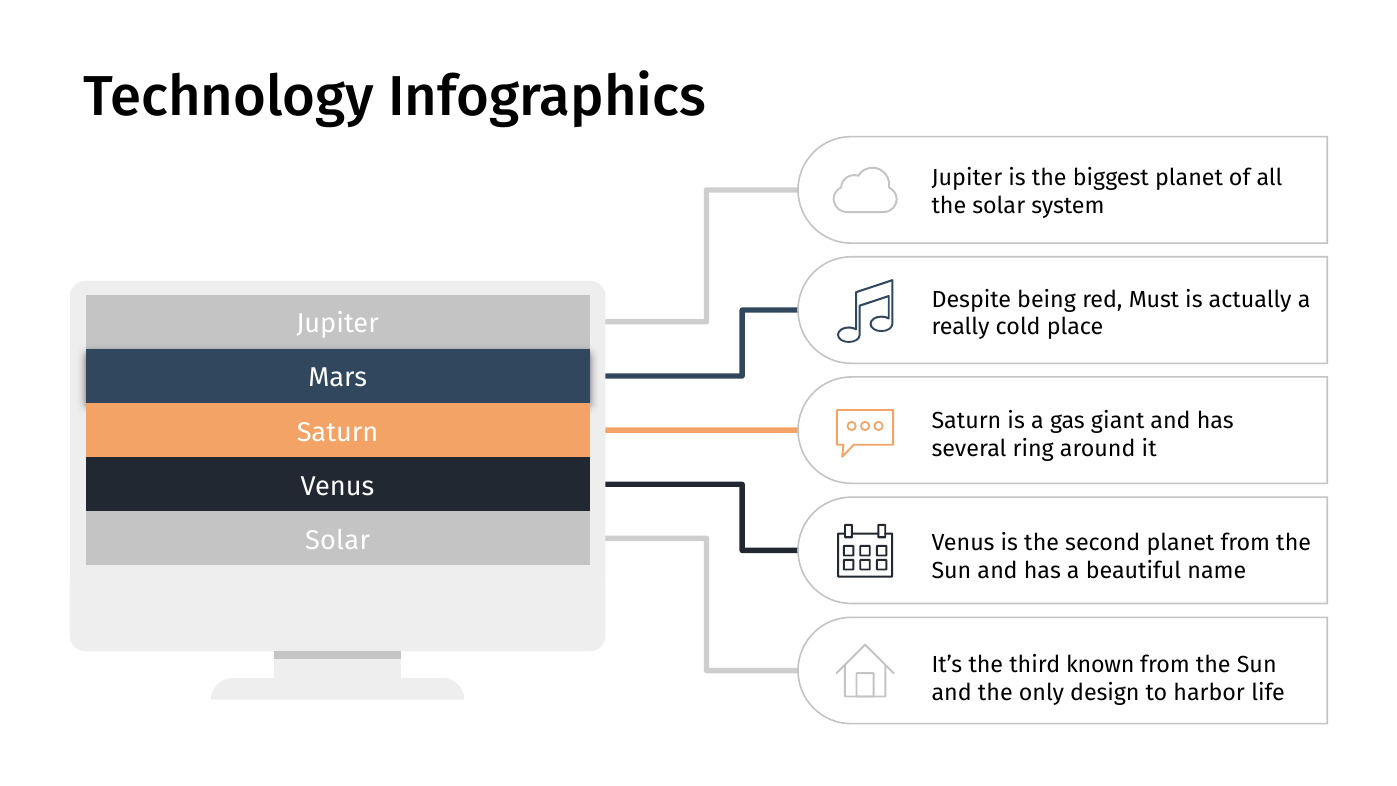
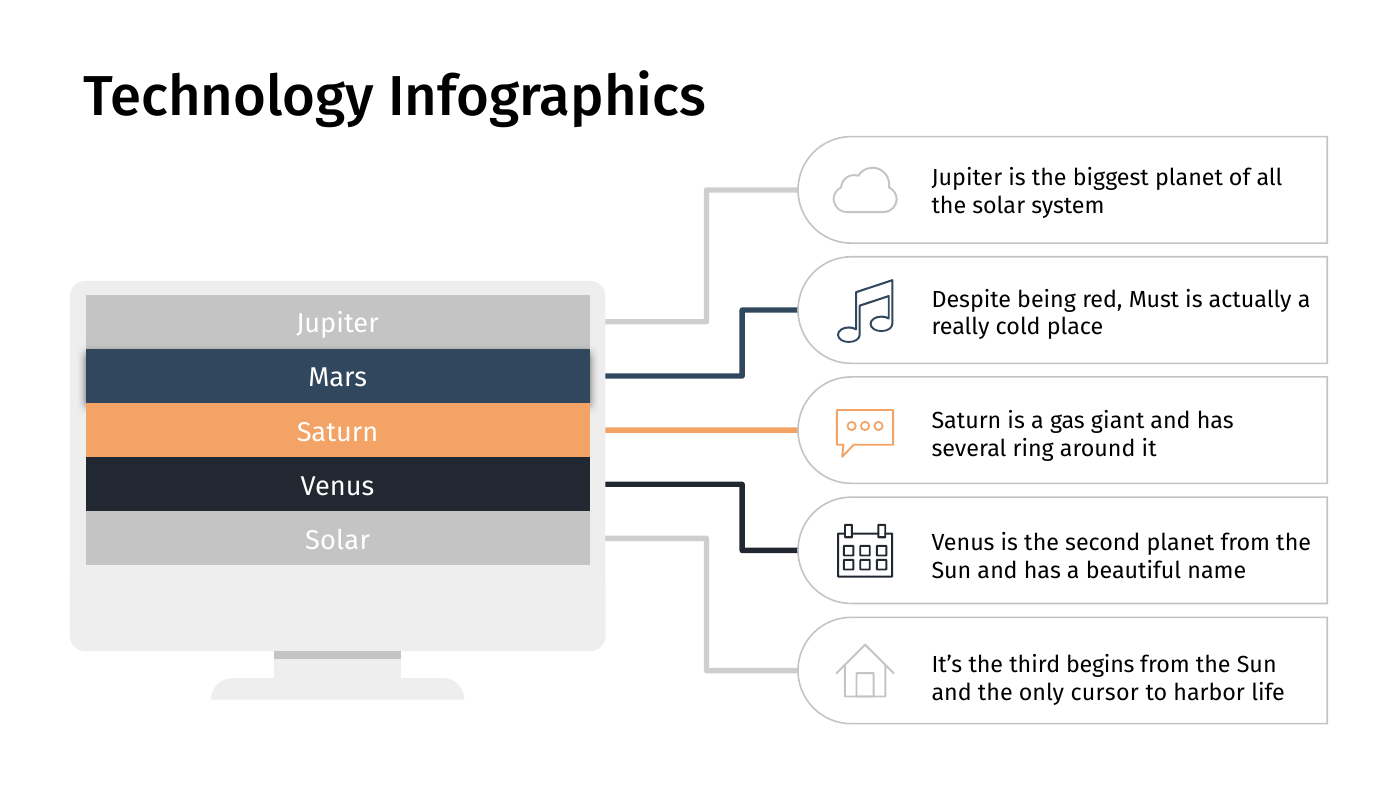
known: known -> begins (1100, 665)
design: design -> cursor (1105, 693)
